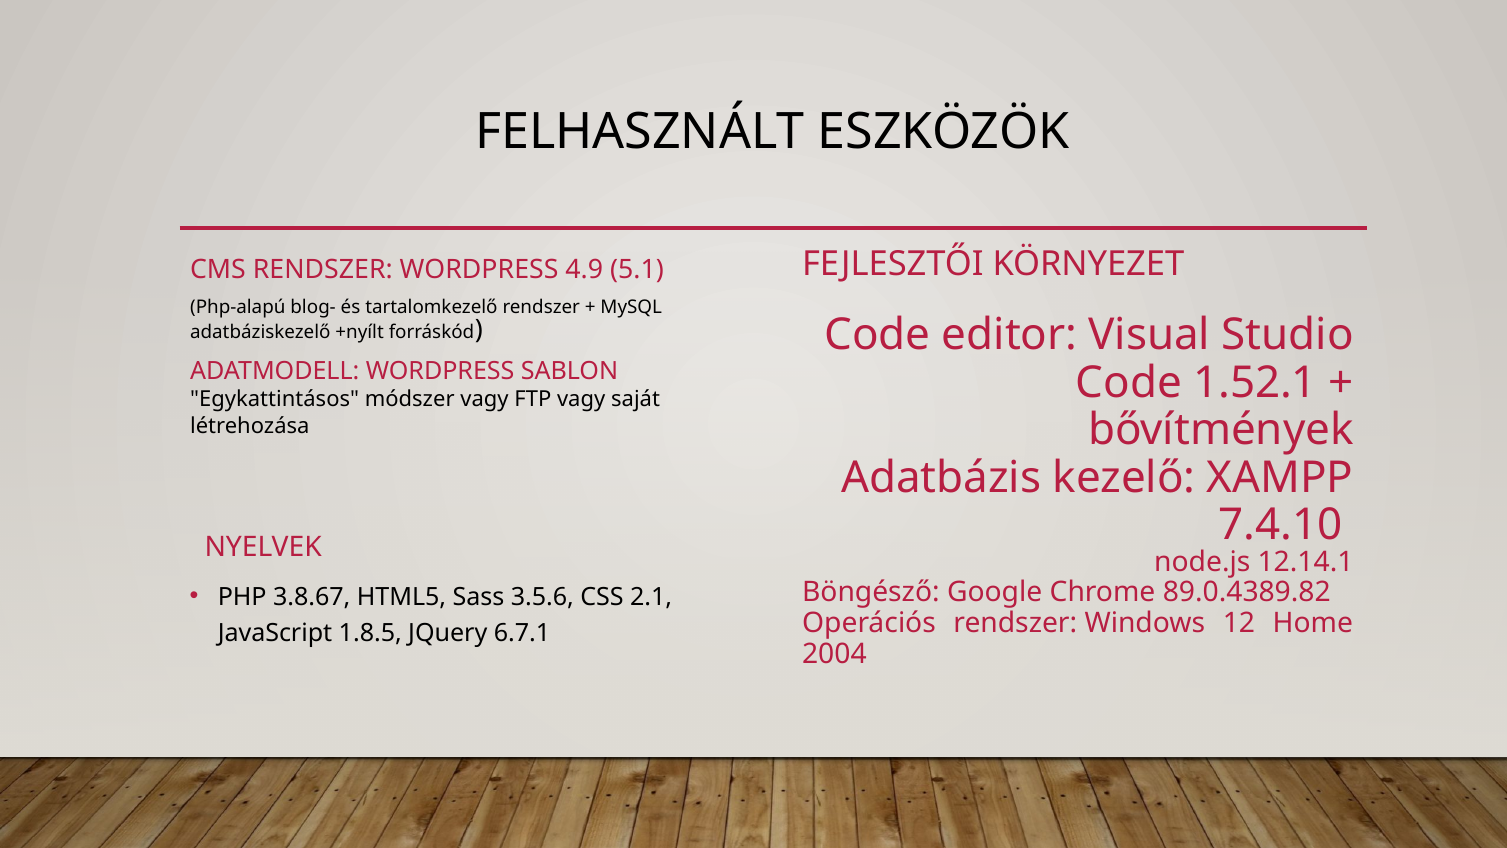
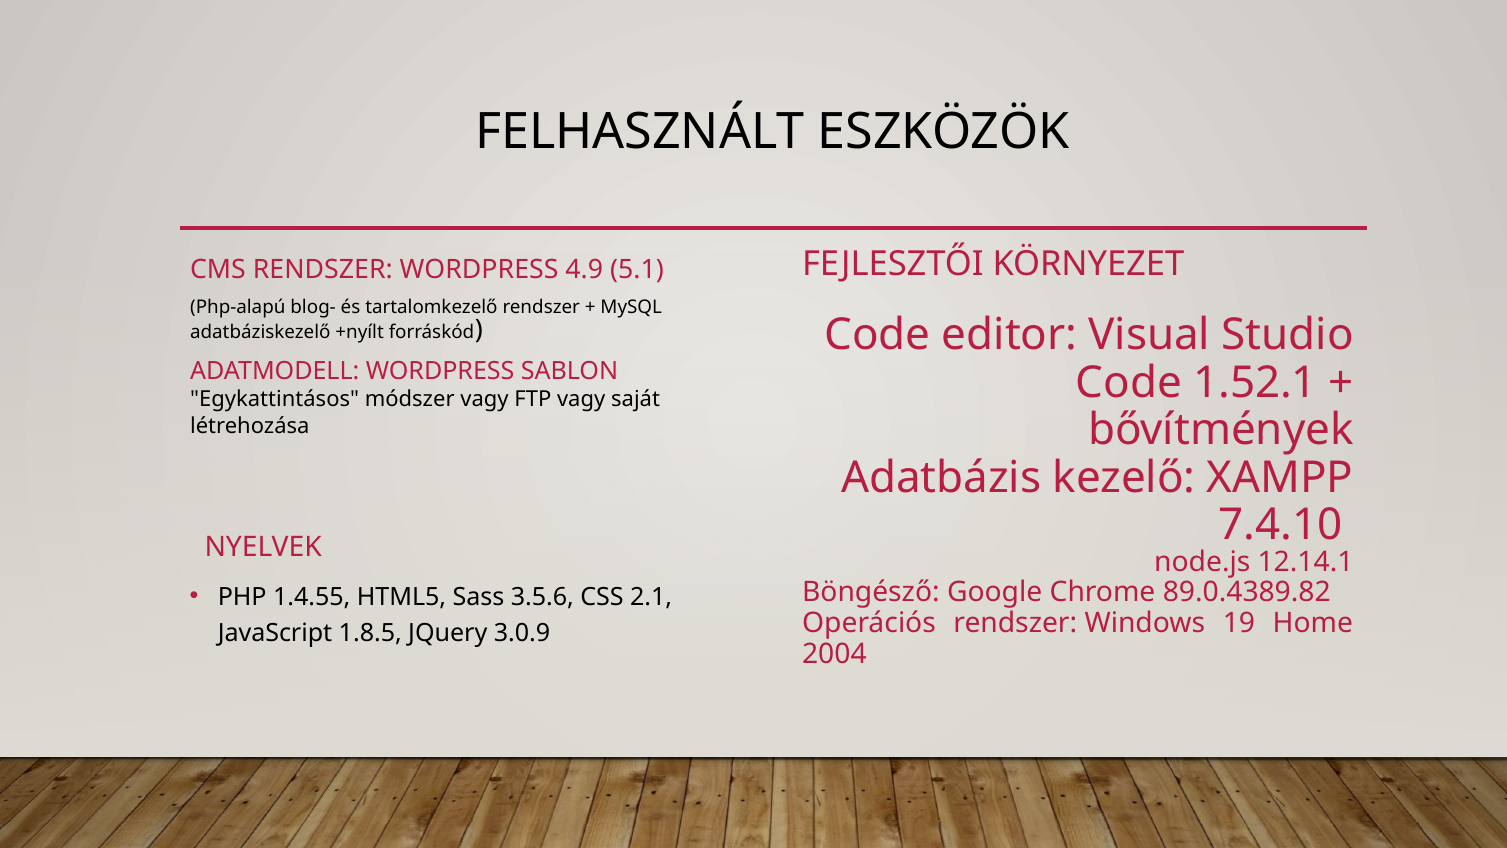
3.8.67: 3.8.67 -> 1.4.55 (312, 597)
12: 12 -> 19 (1239, 623)
6.7.1: 6.7.1 -> 3.0.9 (522, 633)
